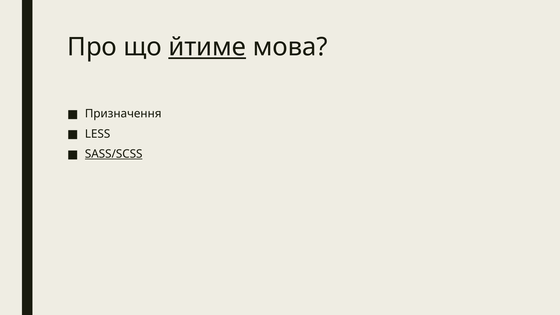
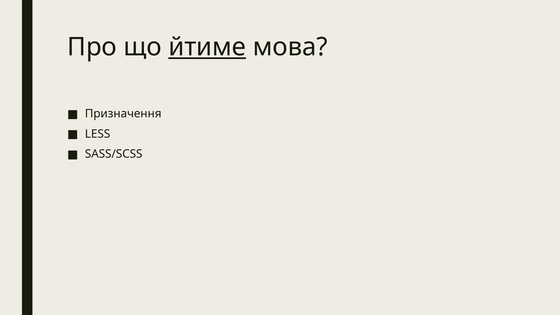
SASS/SCSS underline: present -> none (114, 154)
